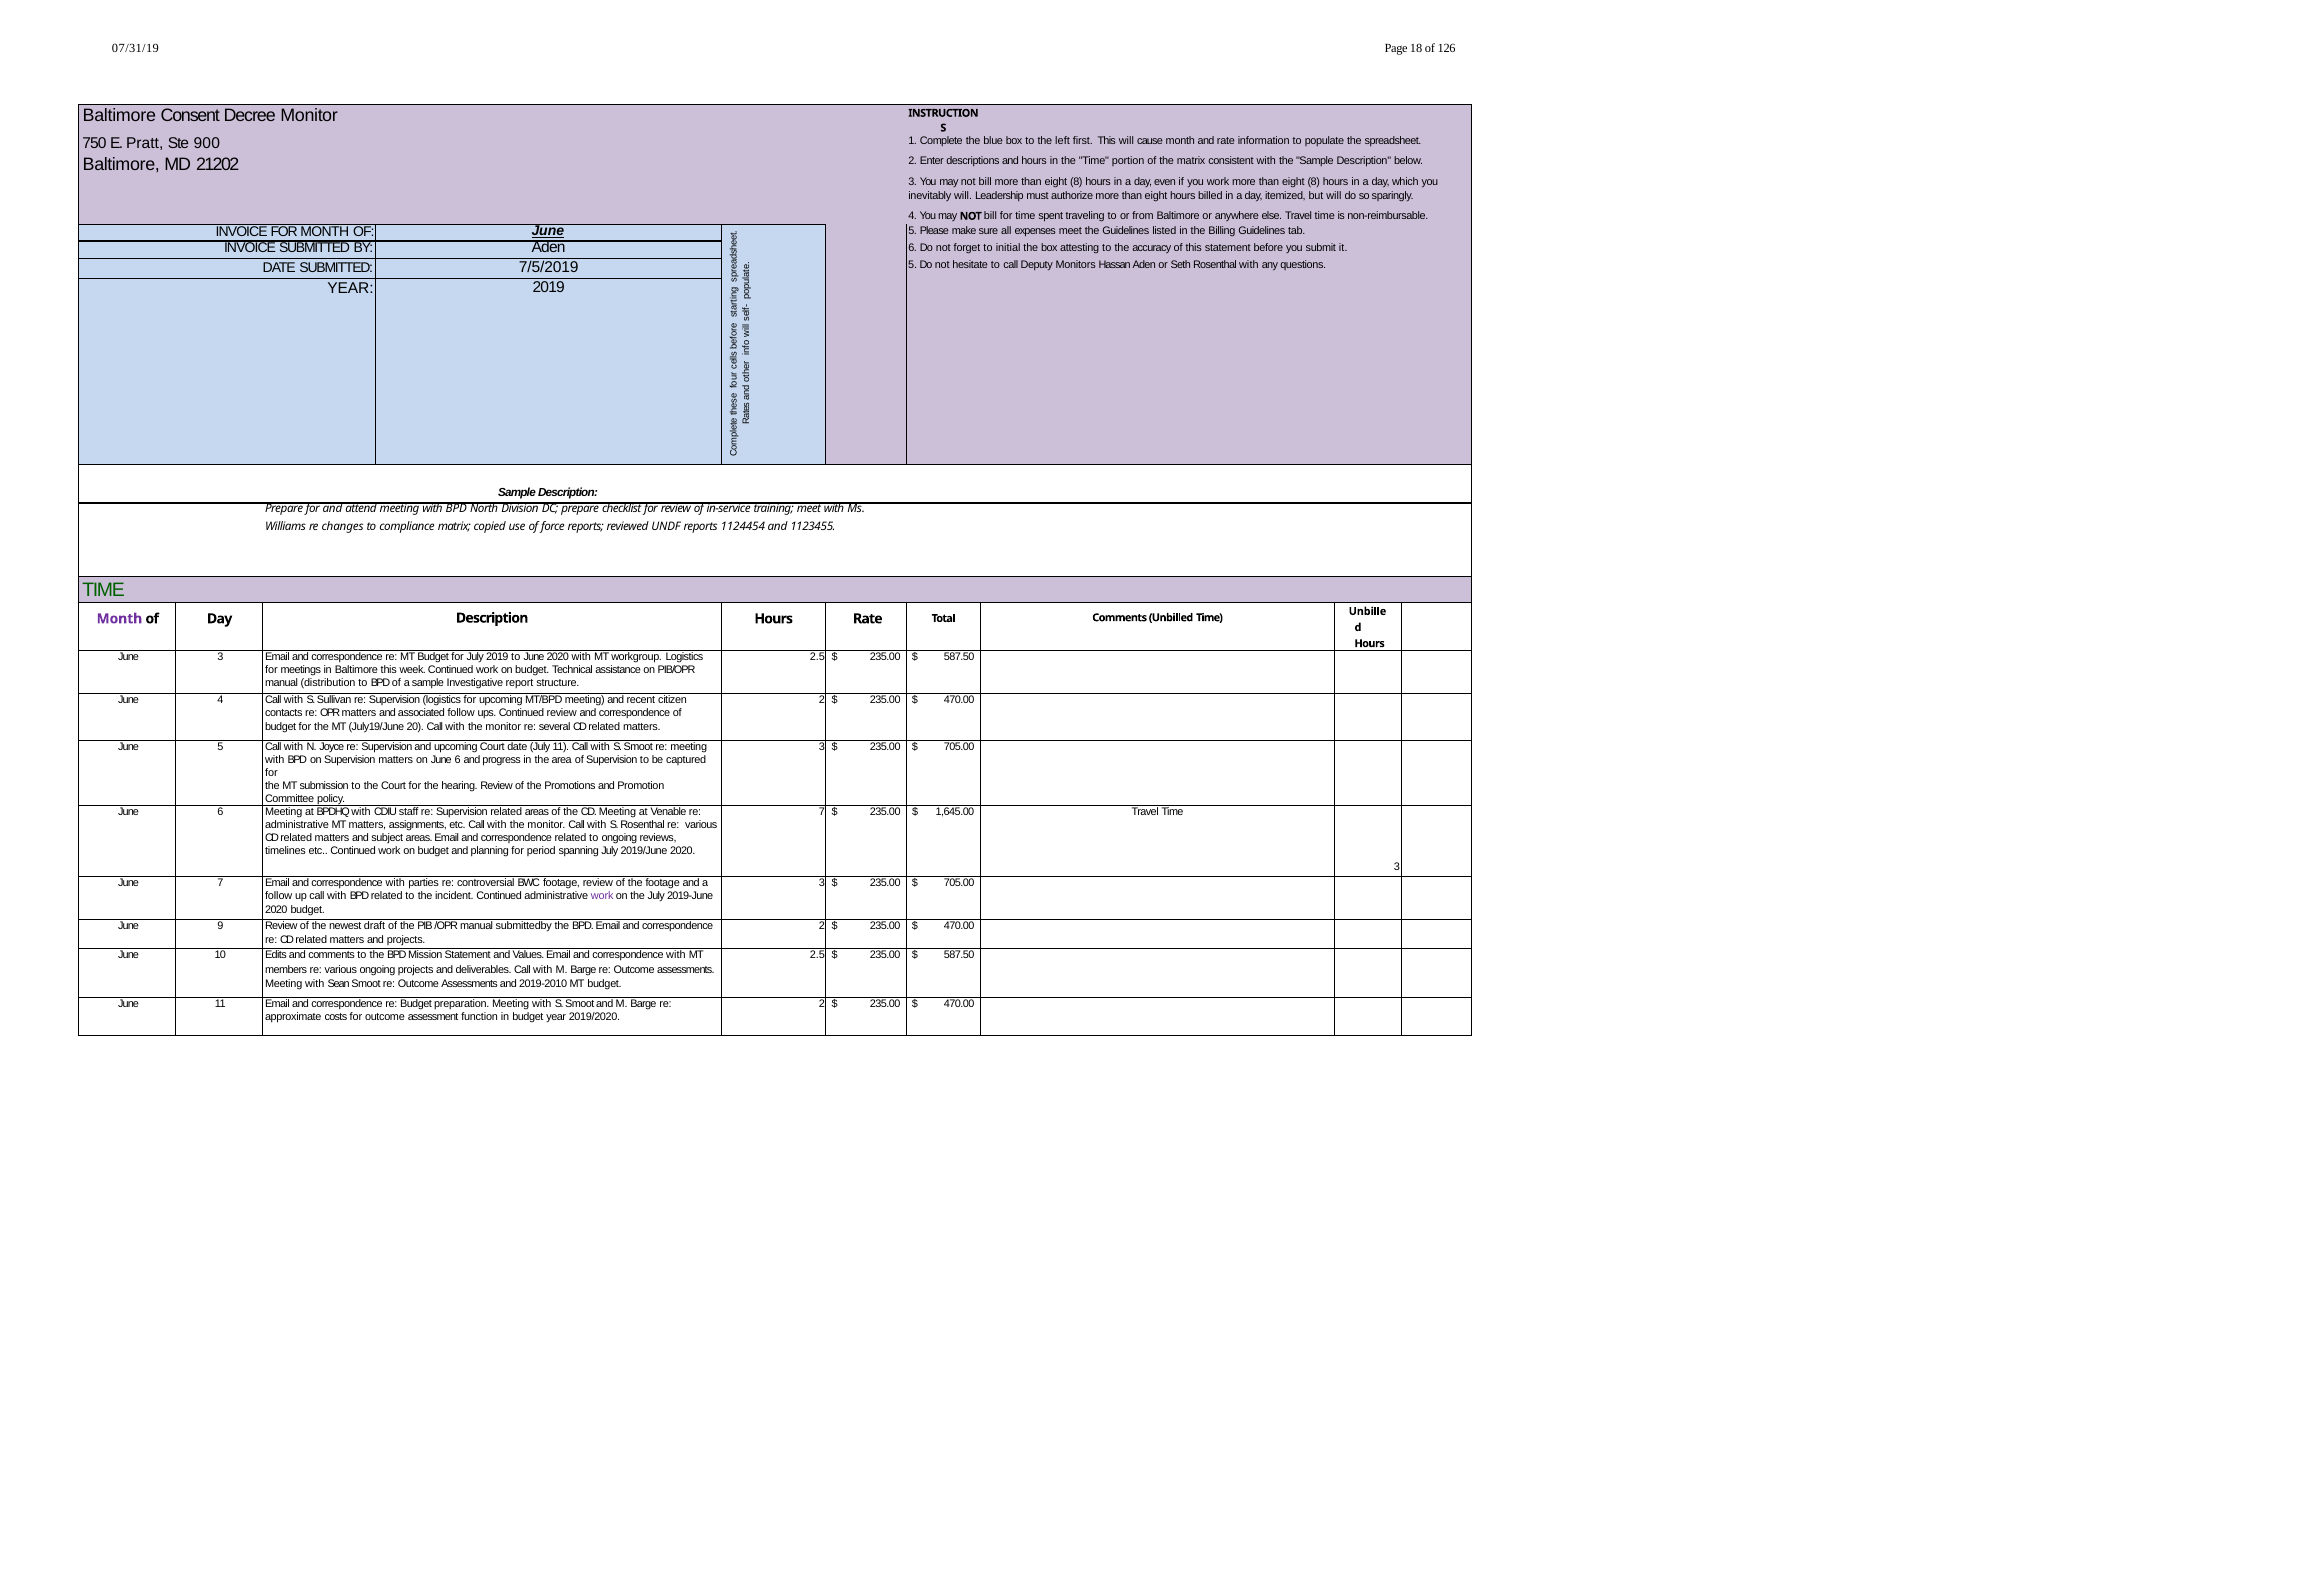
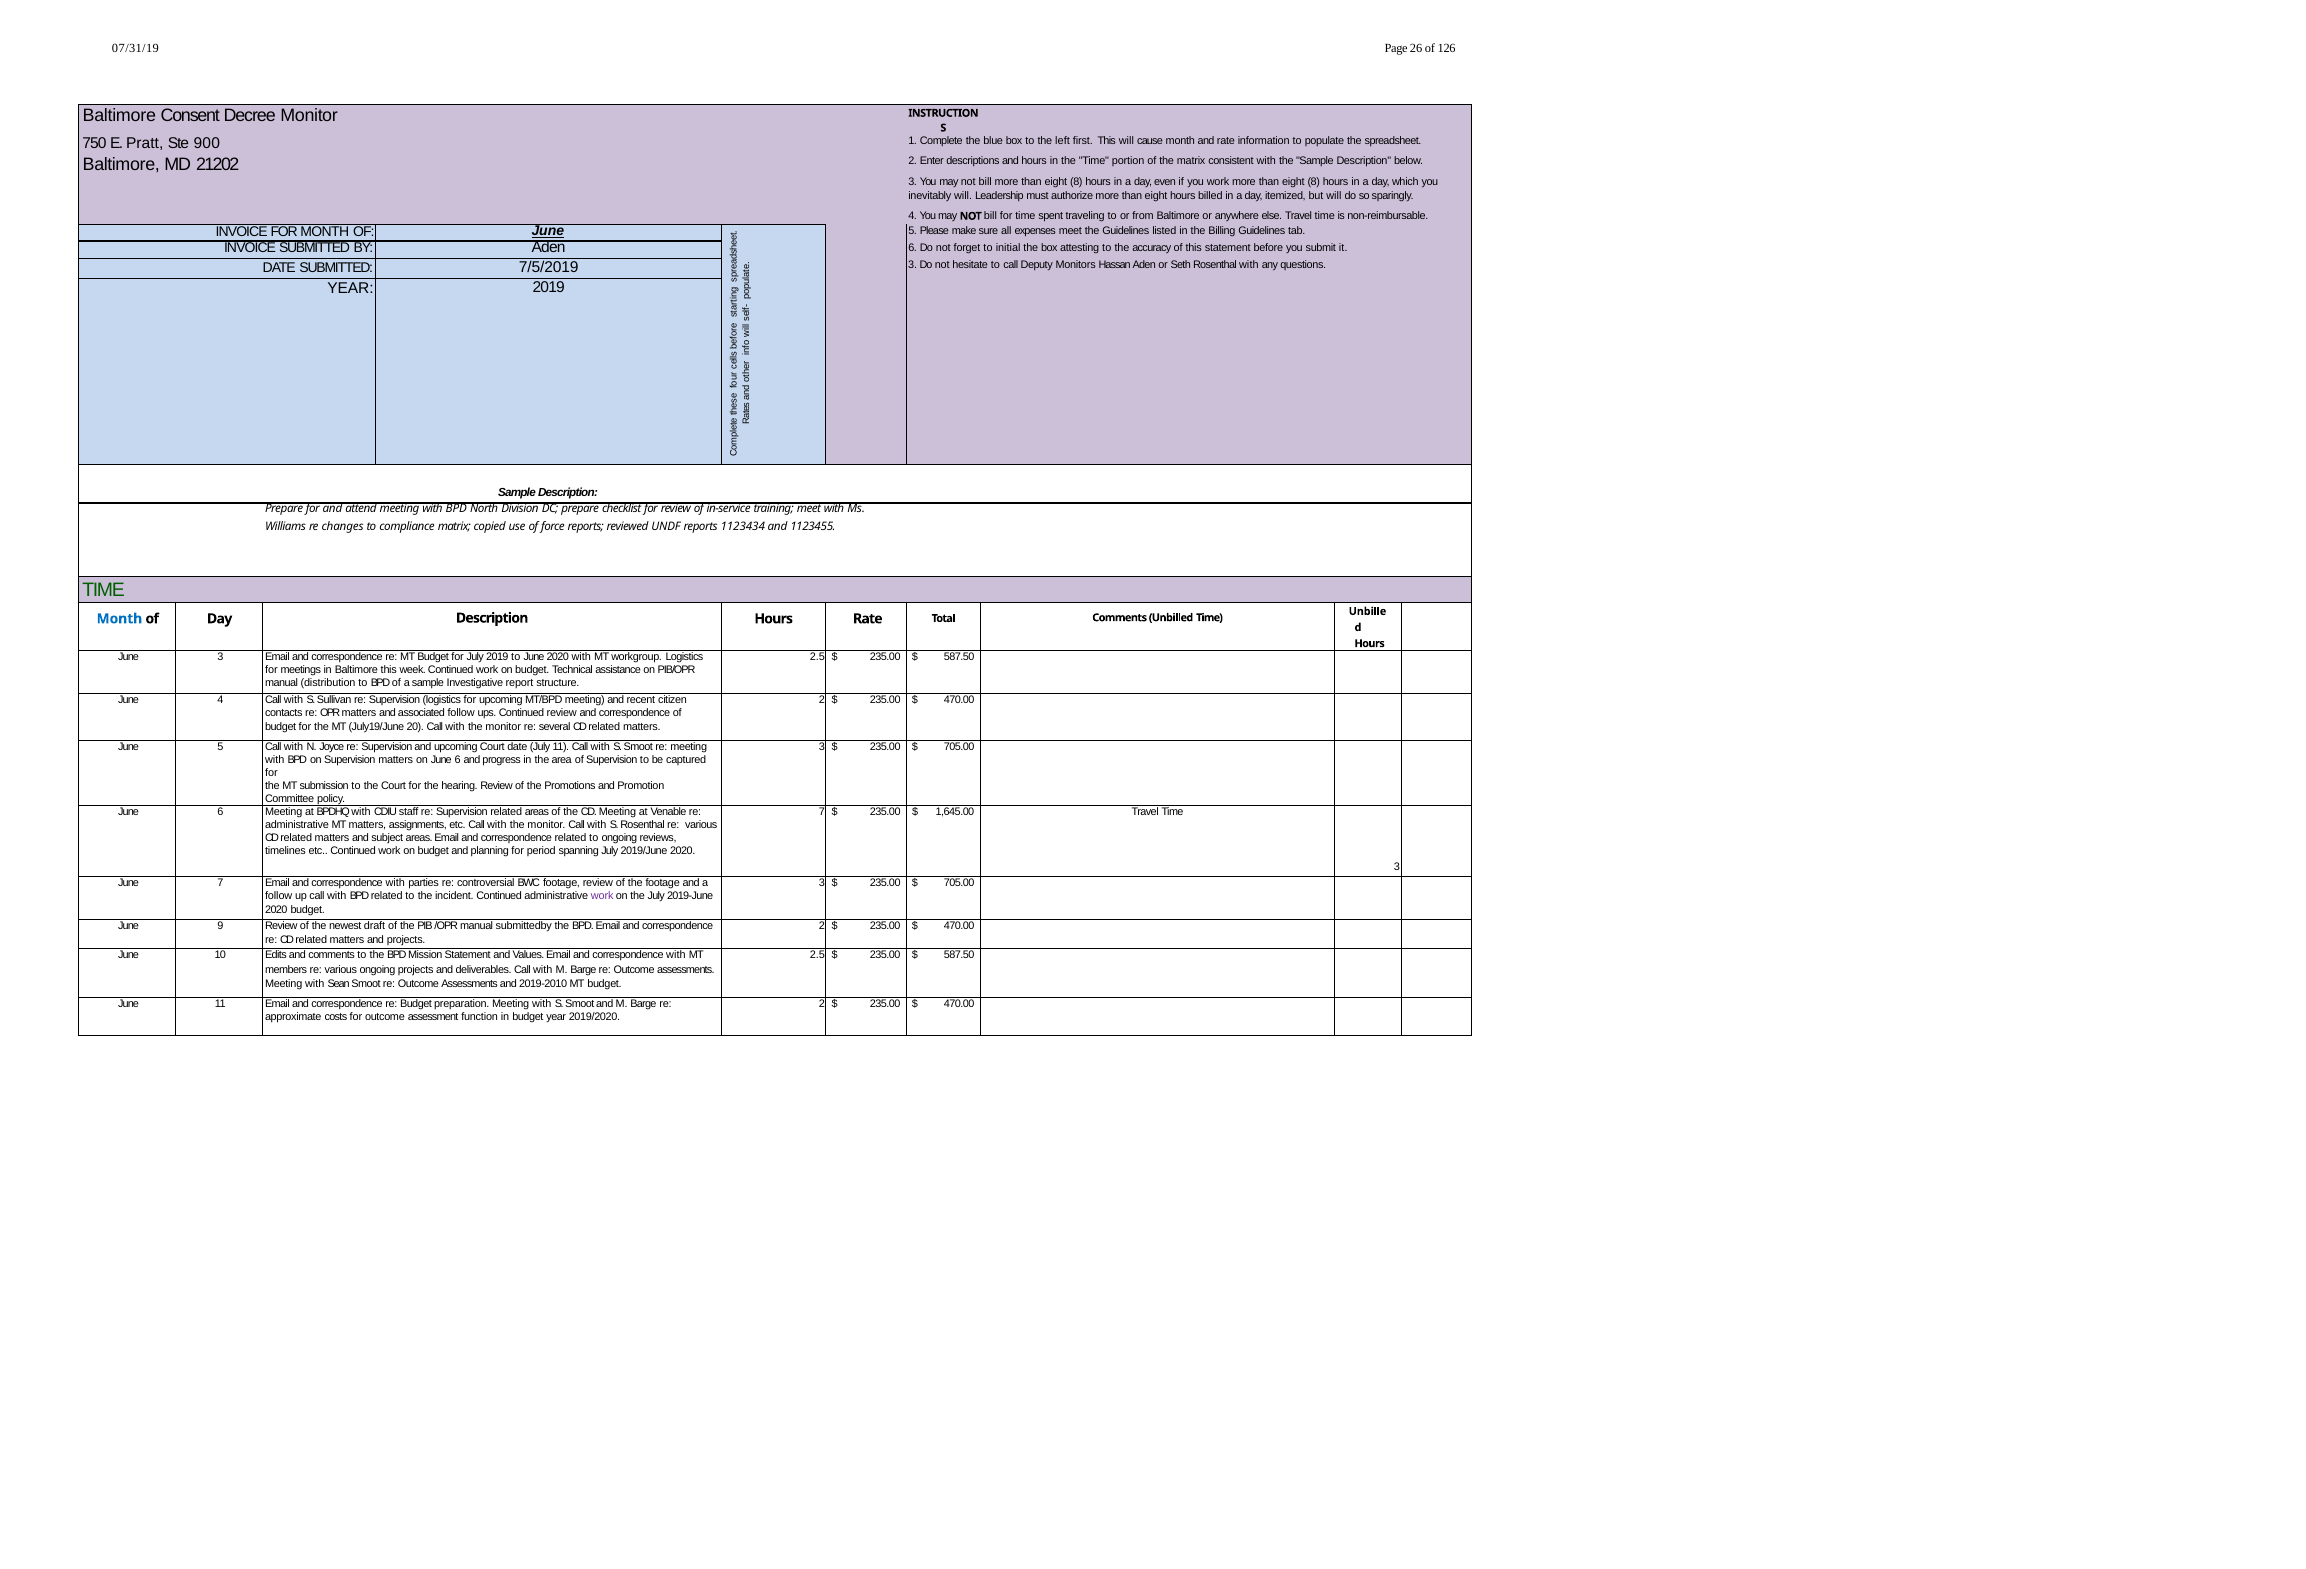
18: 18 -> 26 (1416, 48)
7/5/2019 5: 5 -> 3 (913, 265)
1124454: 1124454 -> 1123434 (743, 526)
Month colour: purple -> blue (119, 618)
